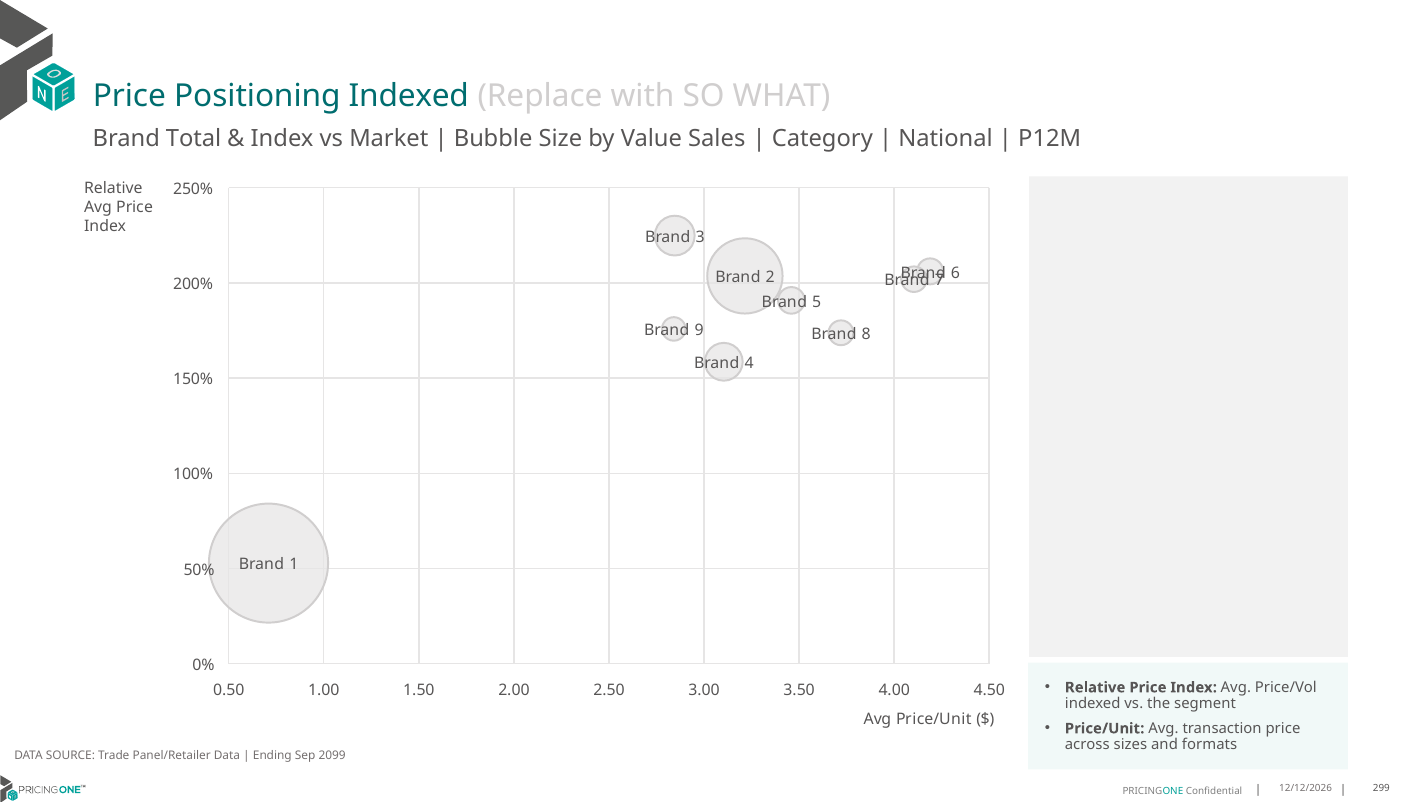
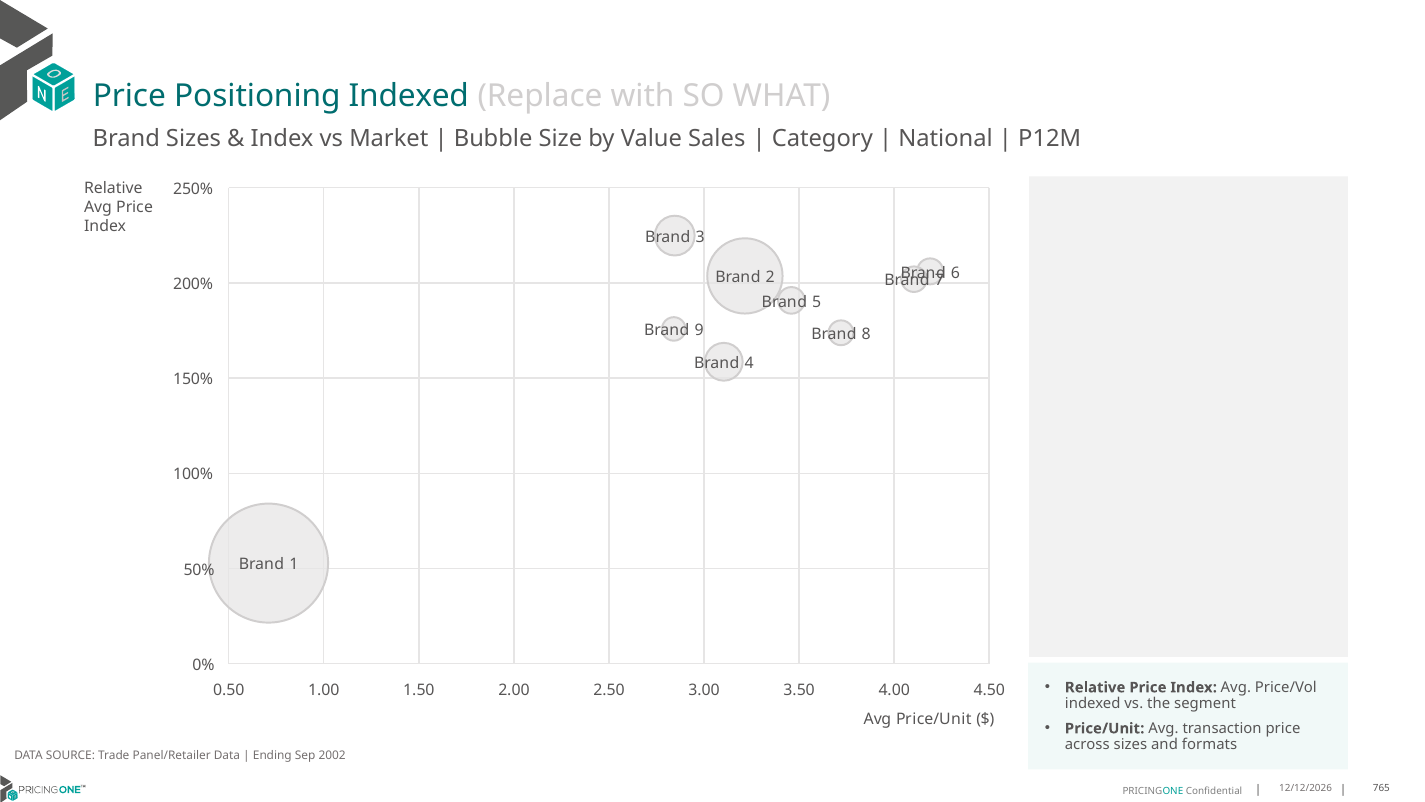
Brand Total: Total -> Sizes (194, 139)
2099: 2099 -> 2002 (332, 755)
299: 299 -> 765 (1381, 788)
